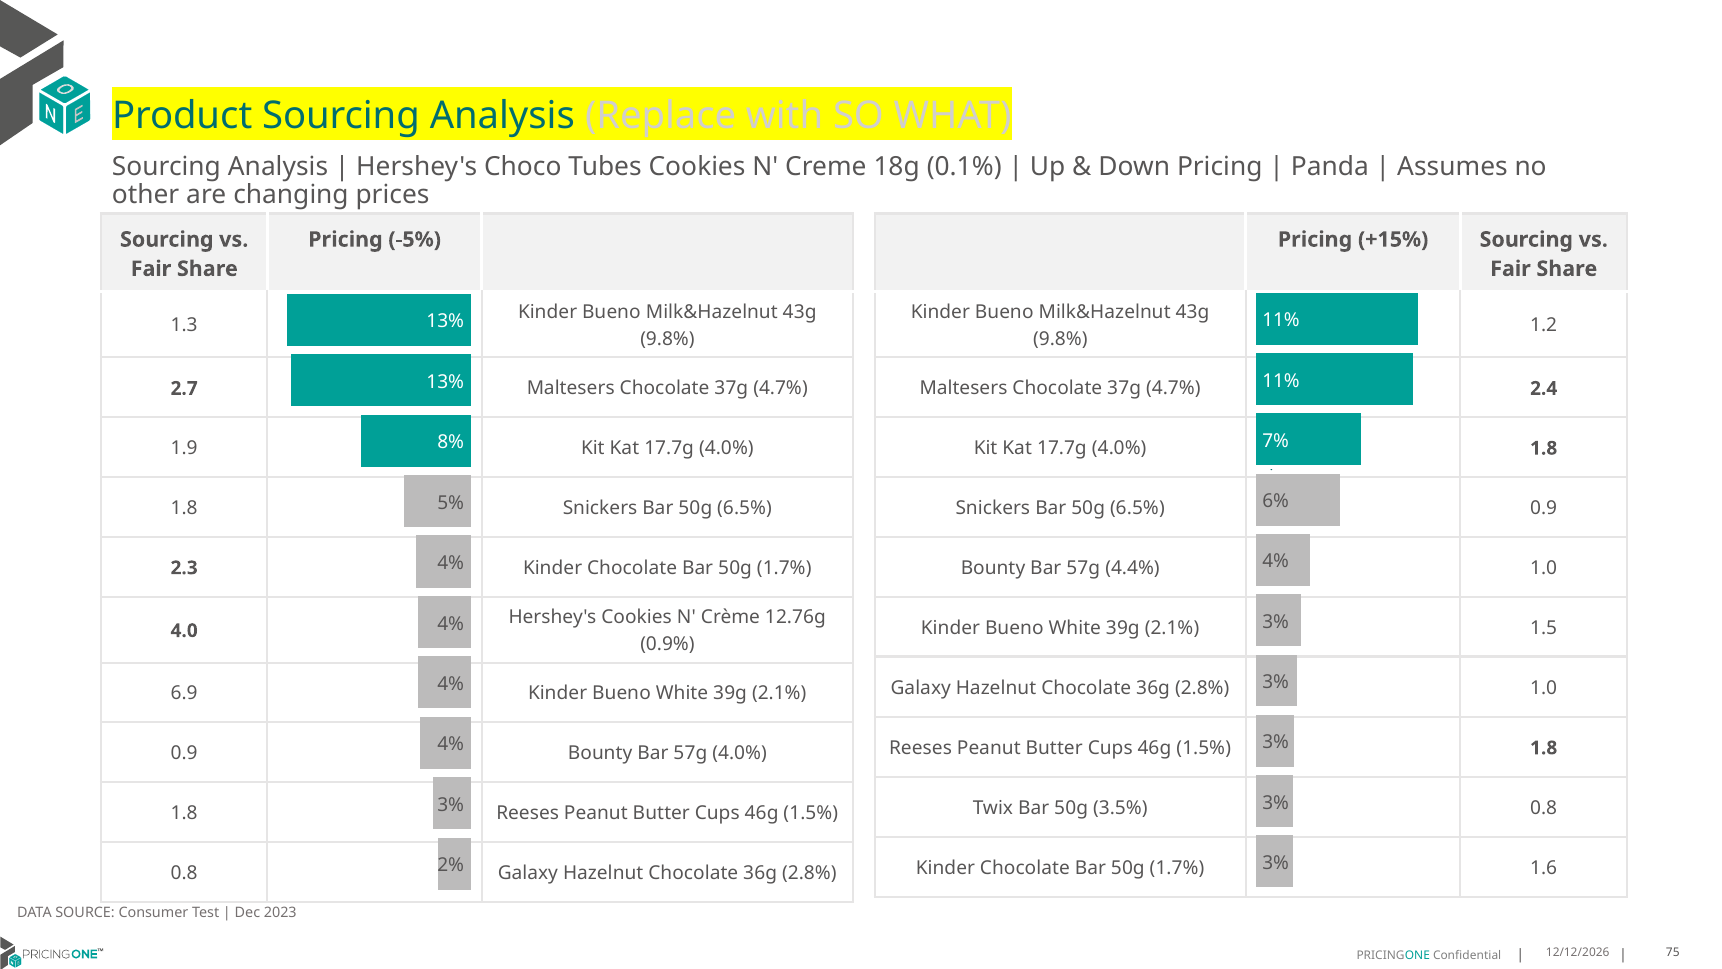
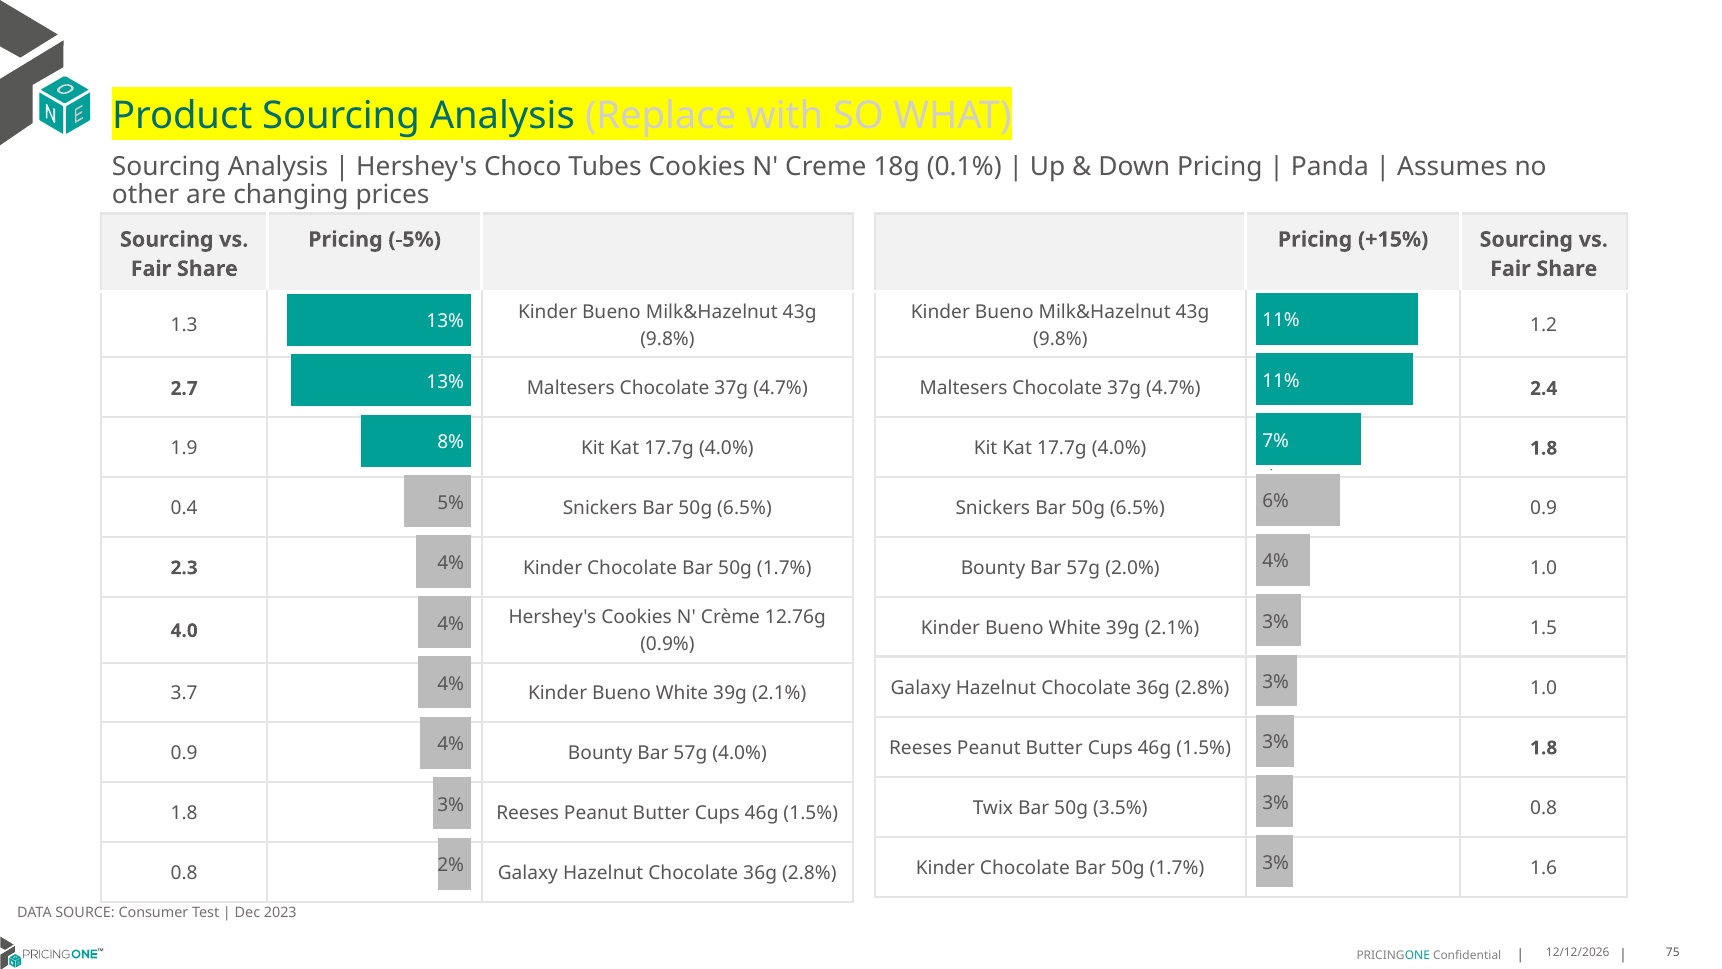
1.8: 1.8 -> 0.4 (184, 508)
4.4%: 4.4% -> 2.0% (1132, 568)
6.9: 6.9 -> 3.7 (184, 693)
